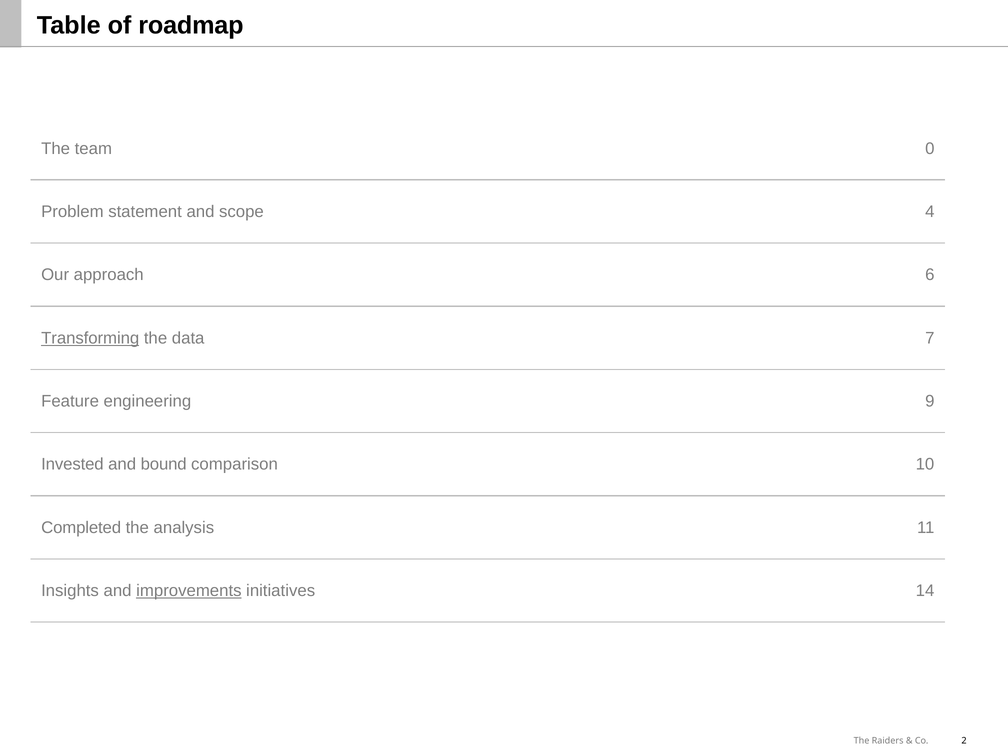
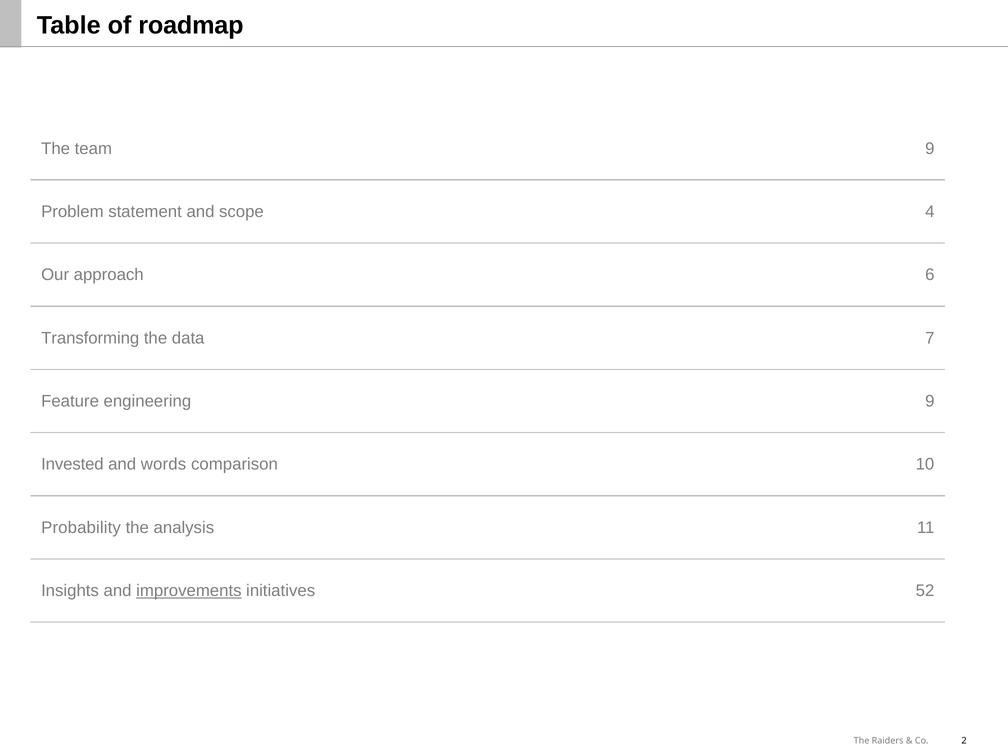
team 0: 0 -> 9 (930, 149)
Transforming underline: present -> none (90, 338)
bound: bound -> words (164, 464)
Completed: Completed -> Probability (81, 528)
14: 14 -> 52 (925, 591)
